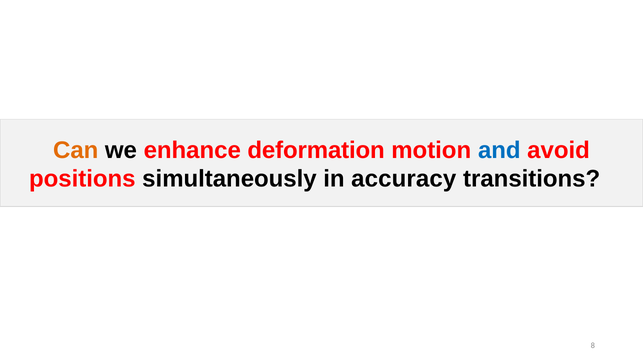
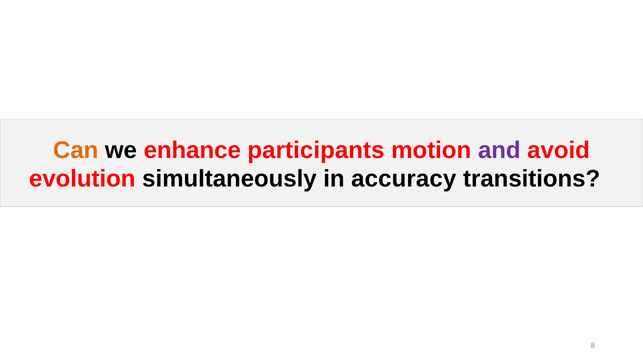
deformation: deformation -> participants (316, 150)
and colour: blue -> purple (499, 150)
positions: positions -> evolution (82, 179)
